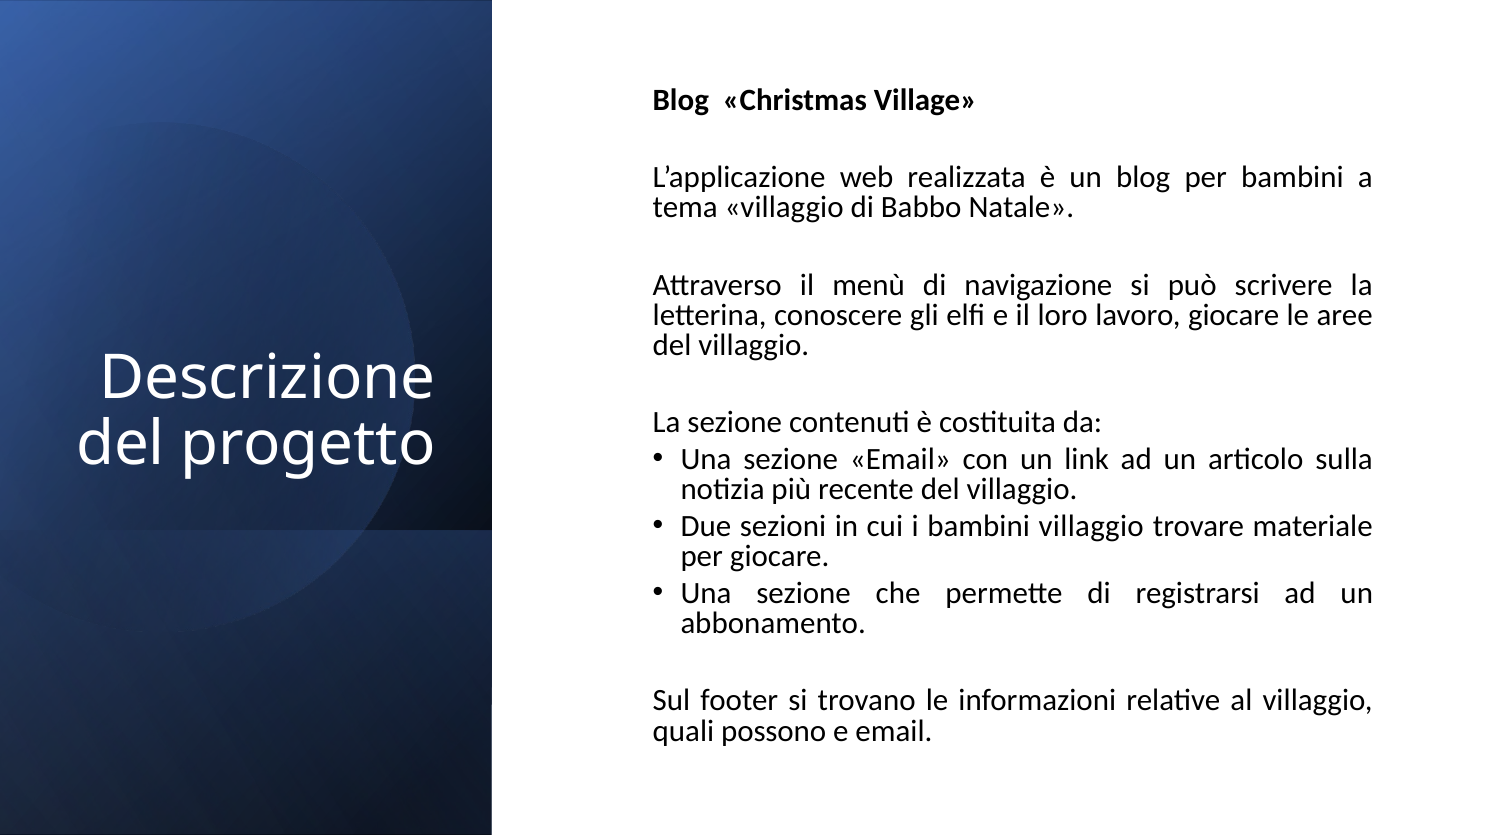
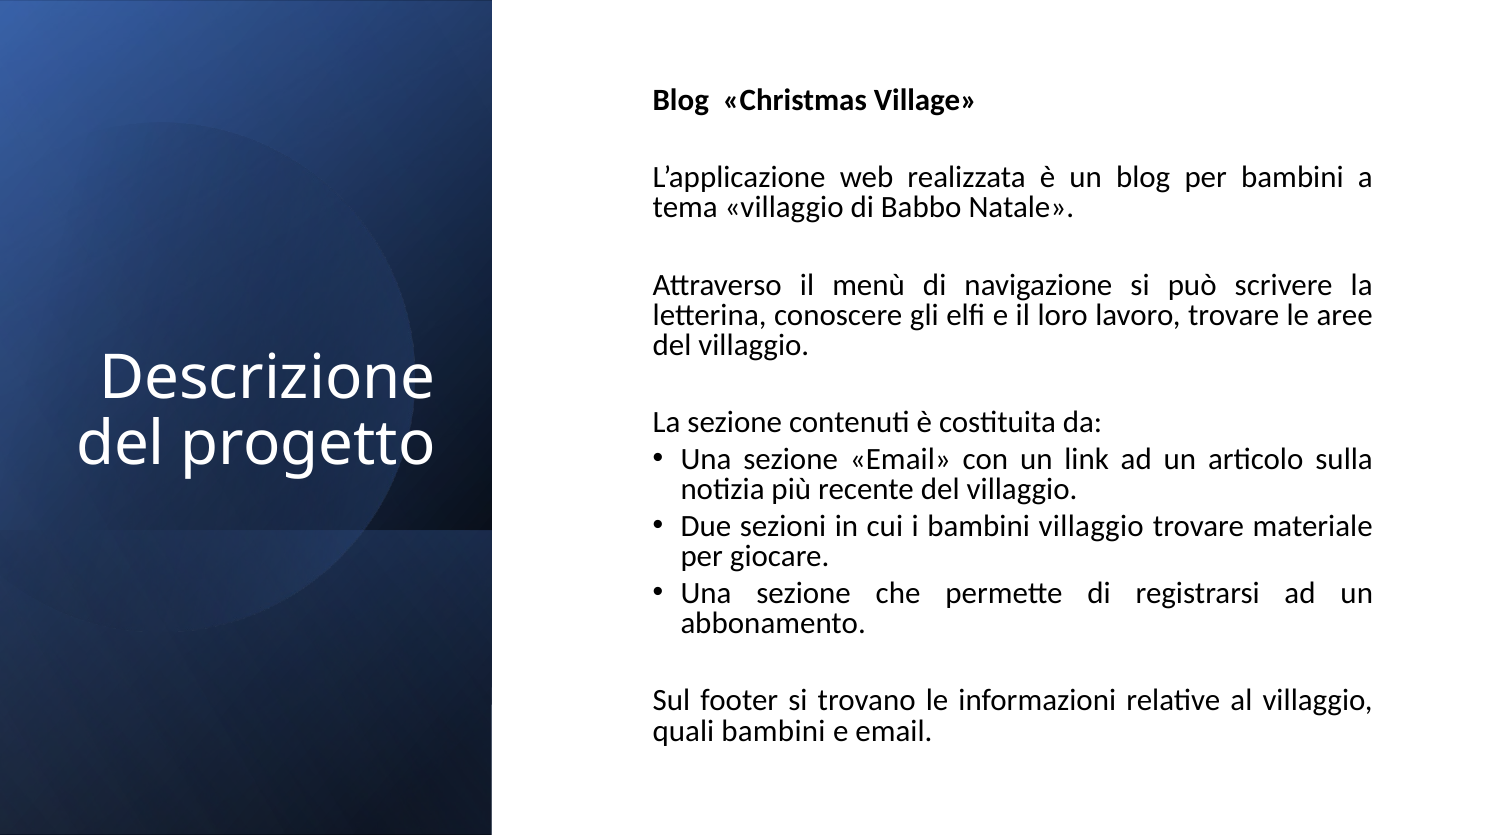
lavoro giocare: giocare -> trovare (1234, 315)
quali possono: possono -> bambini (773, 731)
